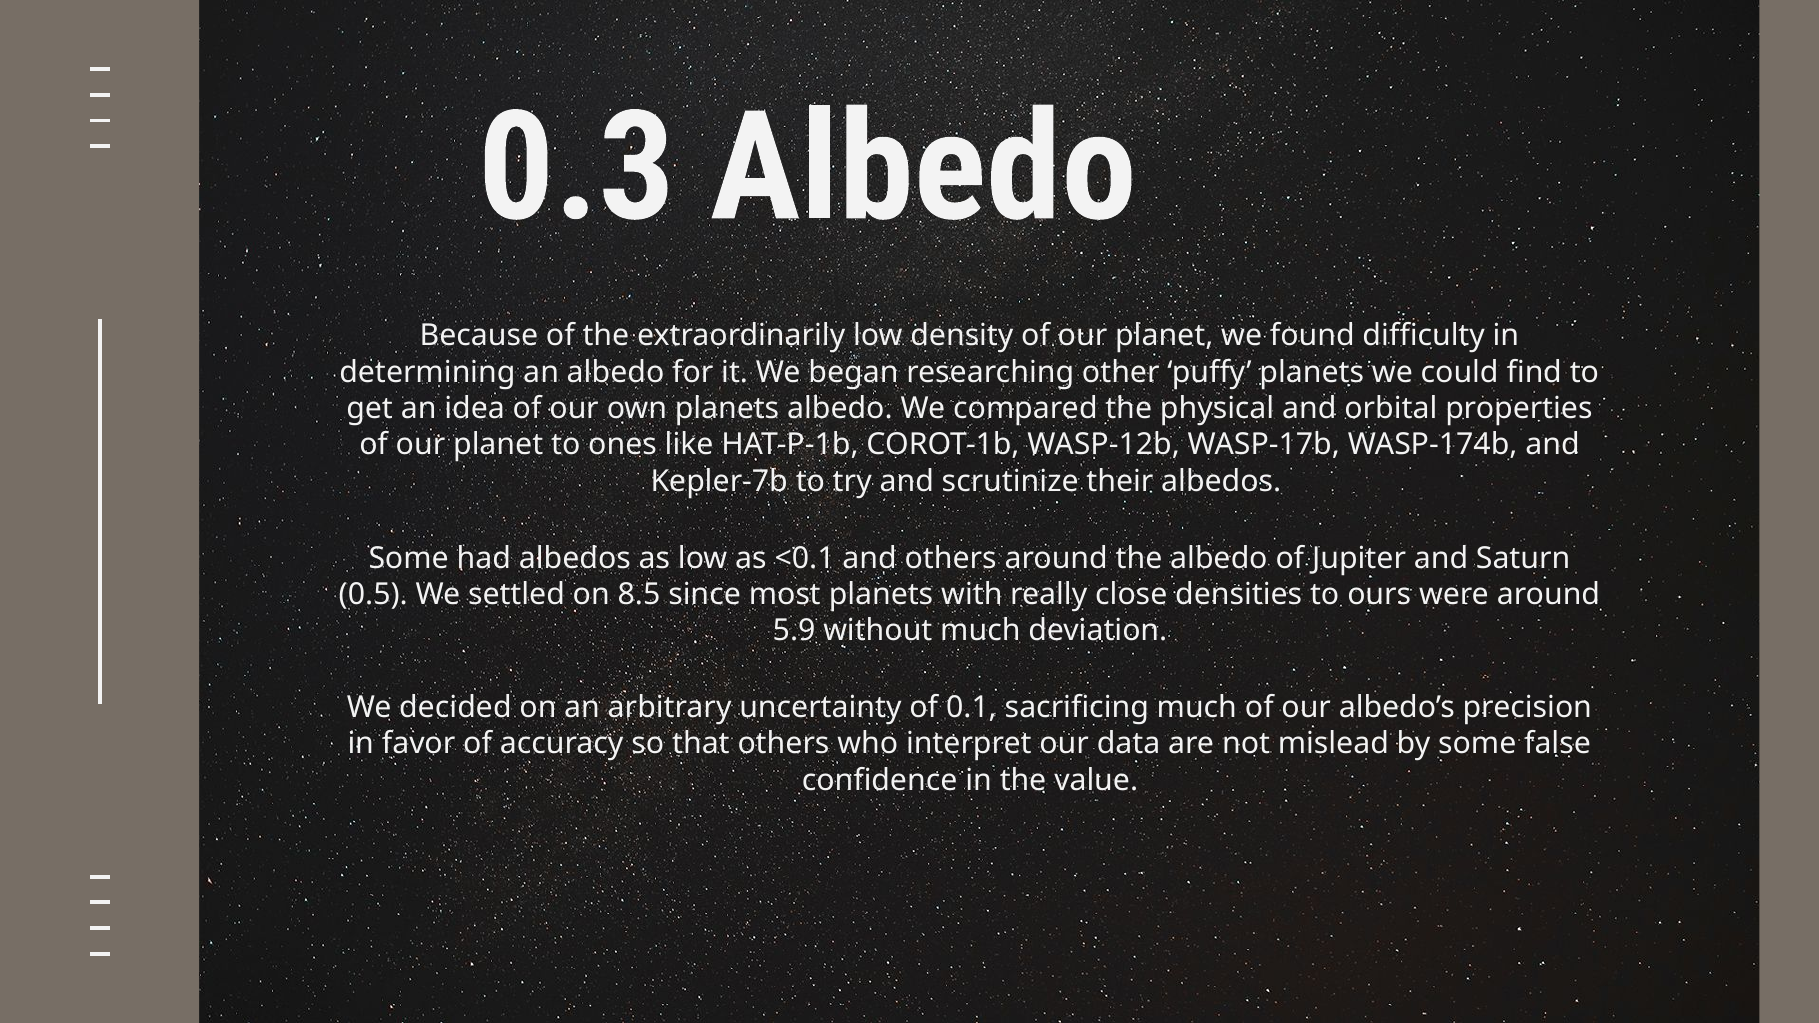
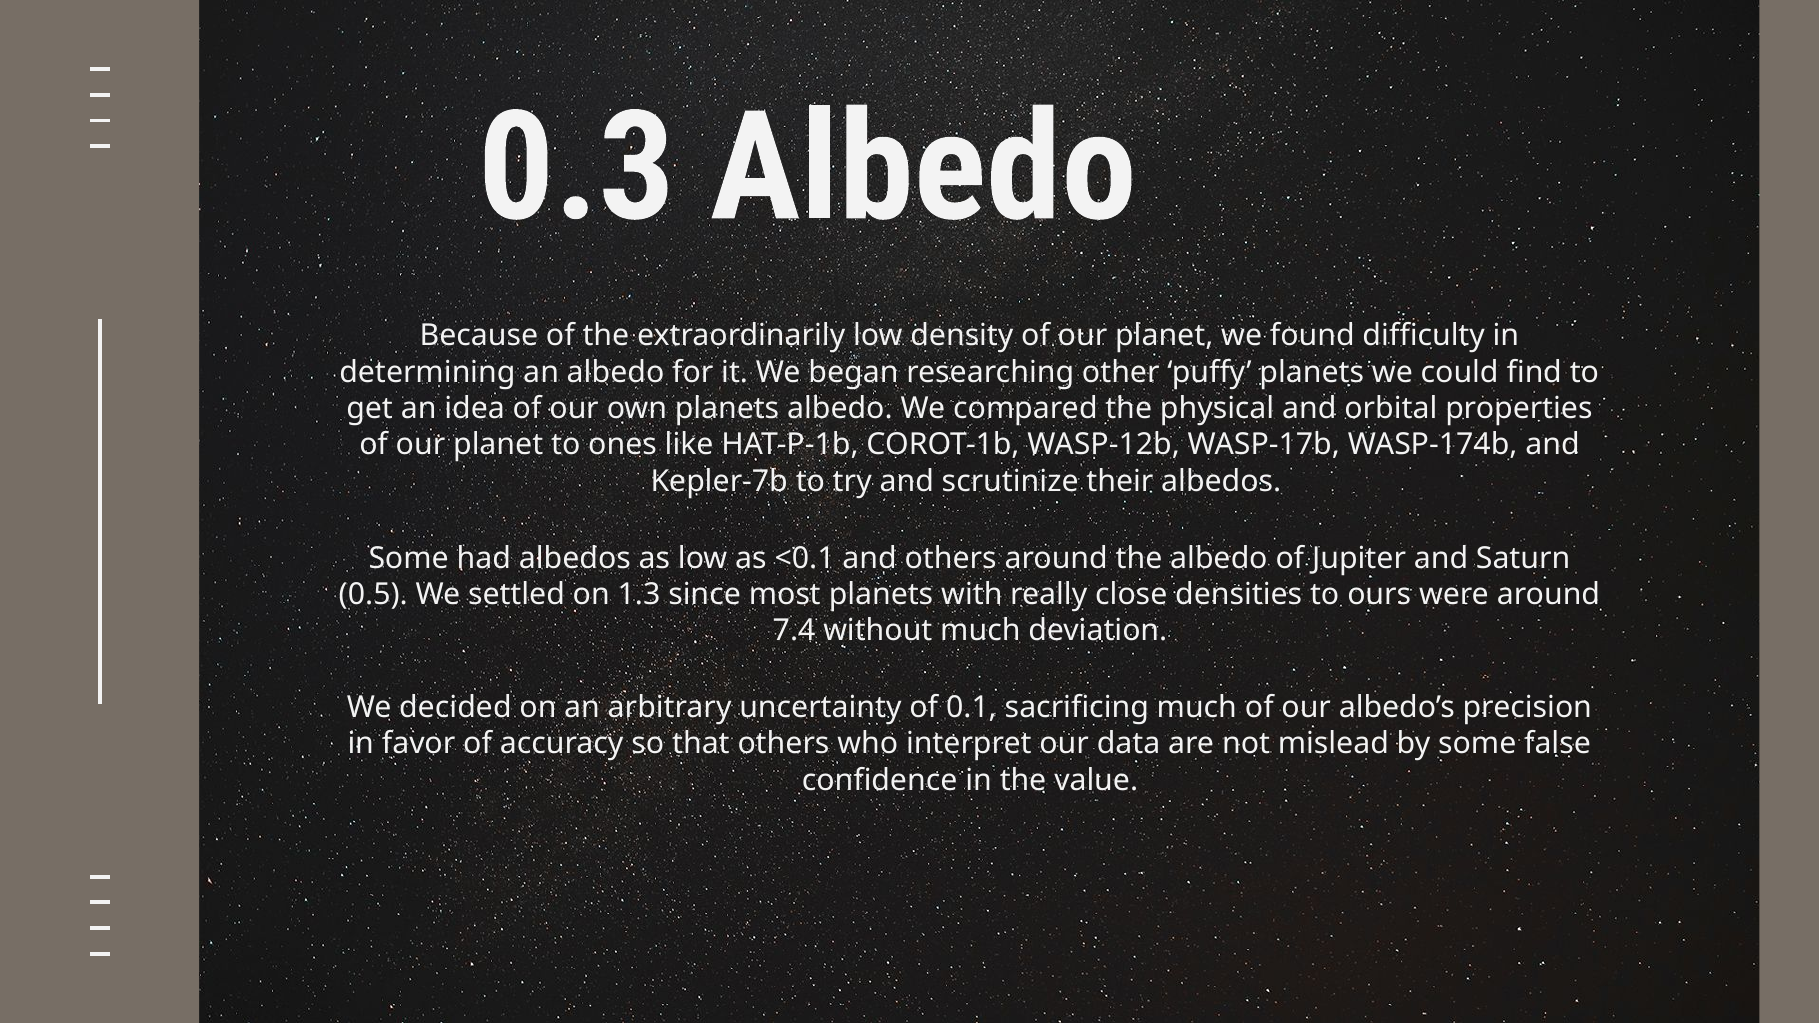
8.5: 8.5 -> 1.3 (639, 595)
5.9: 5.9 -> 7.4 (794, 631)
